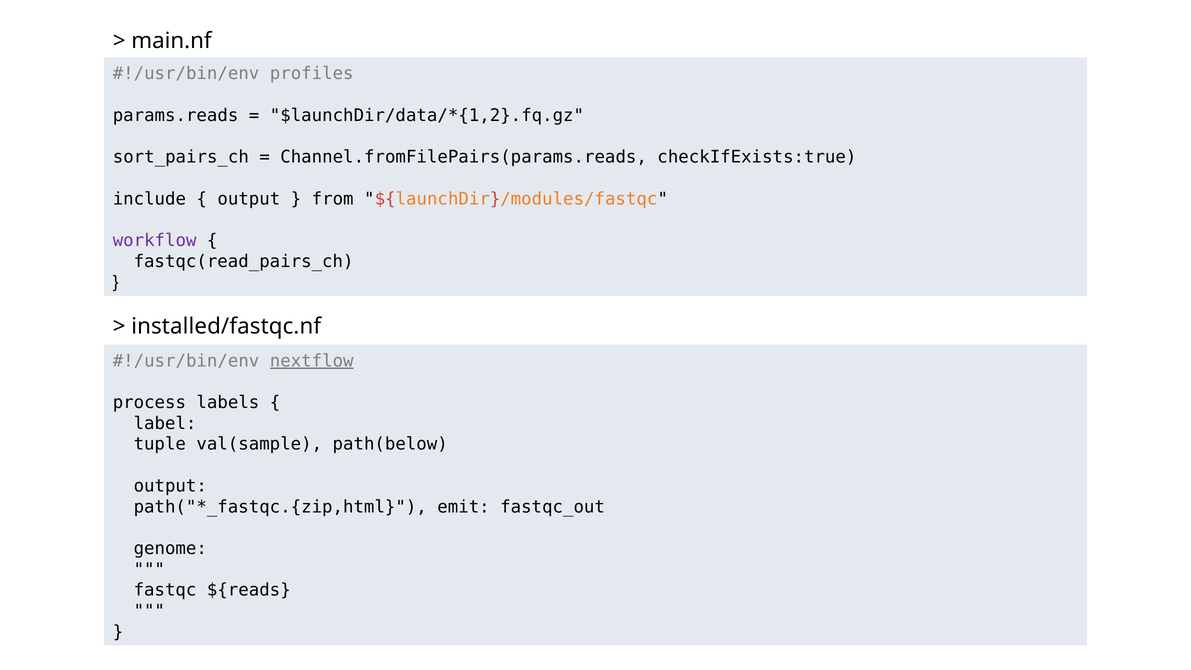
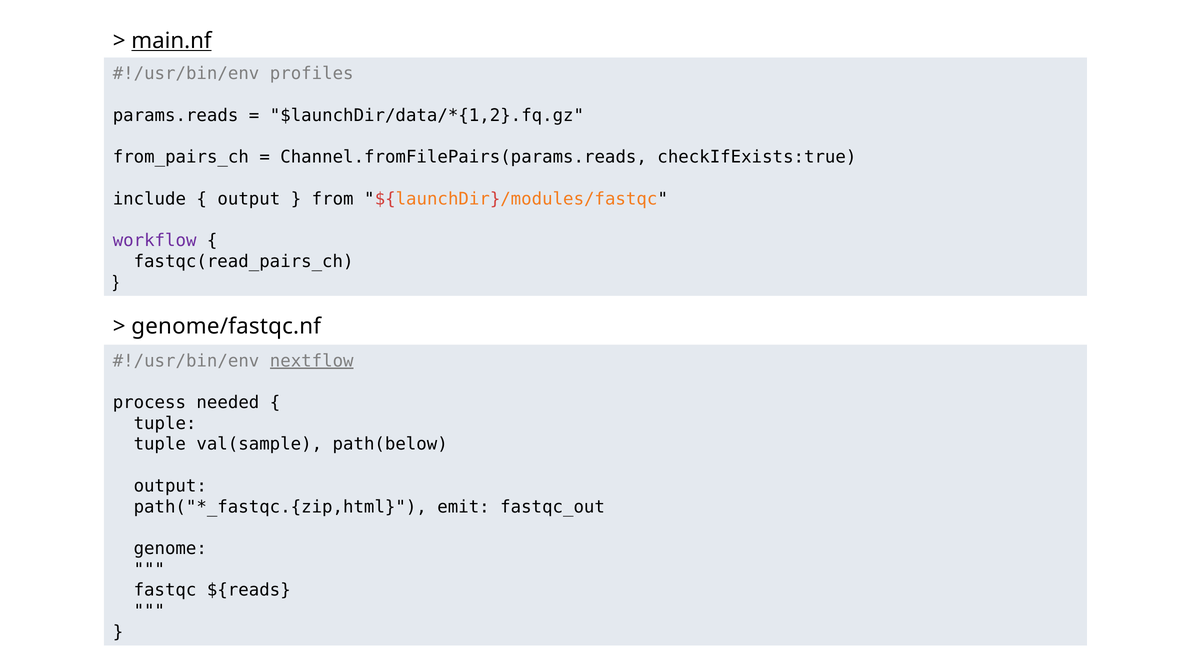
main.nf underline: none -> present (171, 41)
sort_pairs_ch: sort_pairs_ch -> from_pairs_ch (181, 157)
installed/fastqc.nf: installed/fastqc.nf -> genome/fastqc.nf (226, 326)
labels: labels -> needed (228, 402)
label: label -> tuple (165, 423)
